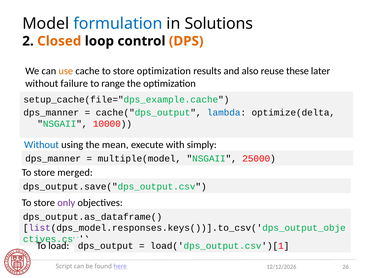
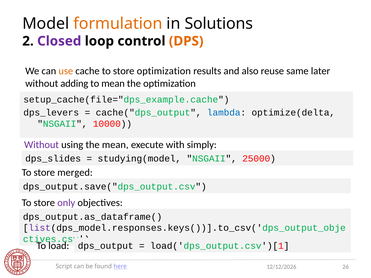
formulation colour: blue -> orange (118, 24)
Closed colour: orange -> purple (59, 41)
these: these -> same (297, 71)
failure: failure -> adding (74, 84)
to range: range -> mean (113, 84)
dps_manner: dps_manner -> dps_levers (51, 113)
Without colour: blue -> purple (41, 145)
dps_manner: dps_manner -> dps_slides (53, 159)
multiple(model: multiple(model -> studying(model (139, 159)
